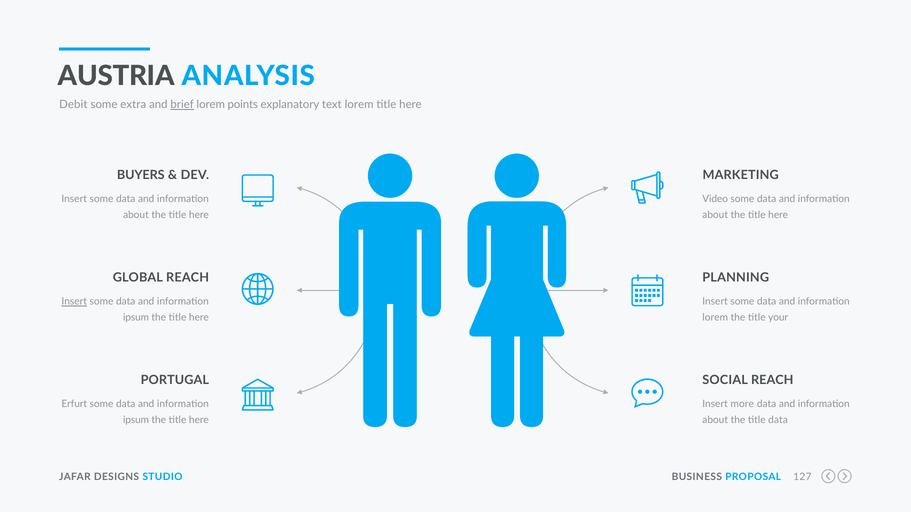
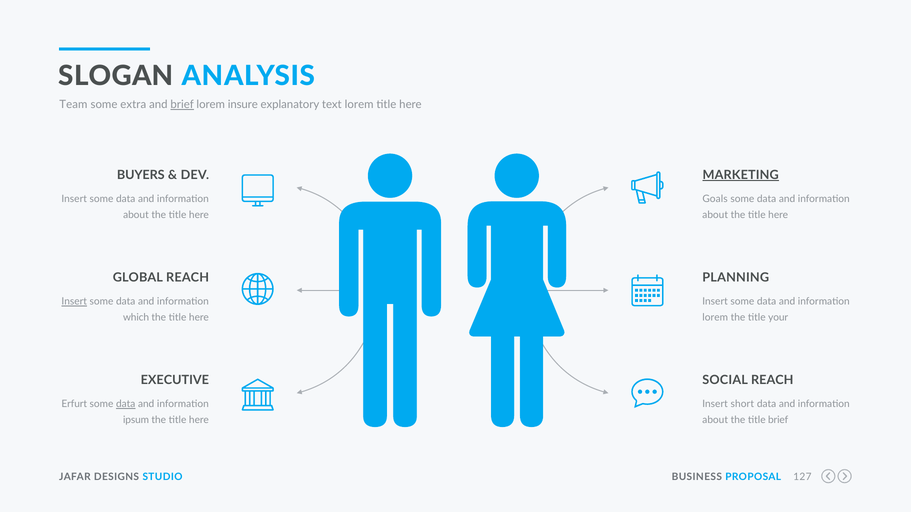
AUSTRIA: AUSTRIA -> SLOGAN (116, 76)
Debit: Debit -> Team (73, 105)
points: points -> insure (243, 105)
MARKETING underline: none -> present (741, 175)
Video: Video -> Goals (715, 199)
ipsum: ipsum -> which (136, 318)
PORTUGAL: PORTUGAL -> EXECUTIVE (175, 380)
data underline: none -> present (126, 404)
more: more -> short (742, 404)
title data: data -> brief (778, 420)
